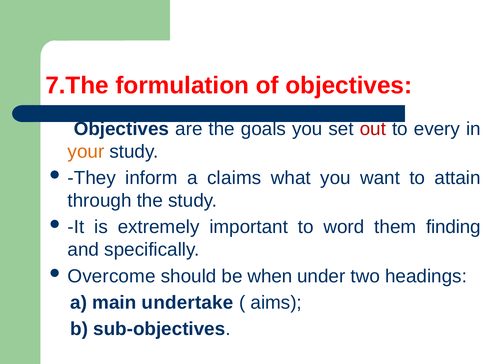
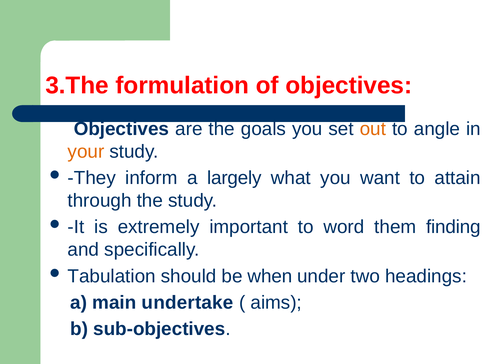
7.The: 7.The -> 3.The (77, 86)
out colour: red -> orange (373, 129)
every: every -> angle (437, 129)
claims: claims -> largely (234, 178)
Overcome: Overcome -> Tabulation (112, 277)
